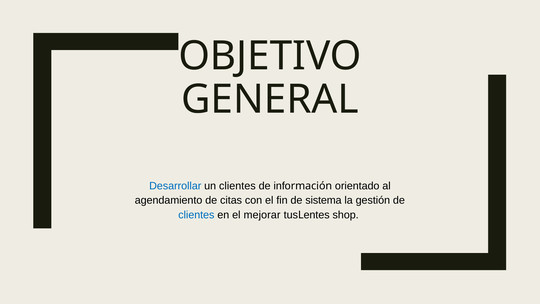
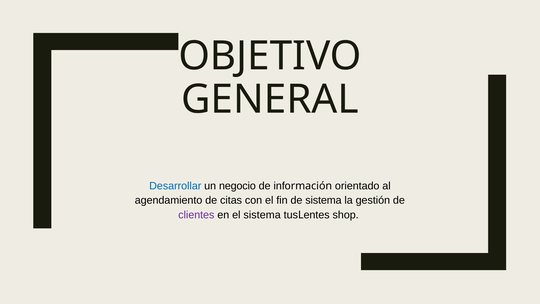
un clientes: clientes -> negocio (237, 186)
clientes colour: blue -> purple (196, 215)
el mejorar: mejorar -> sistema (262, 215)
